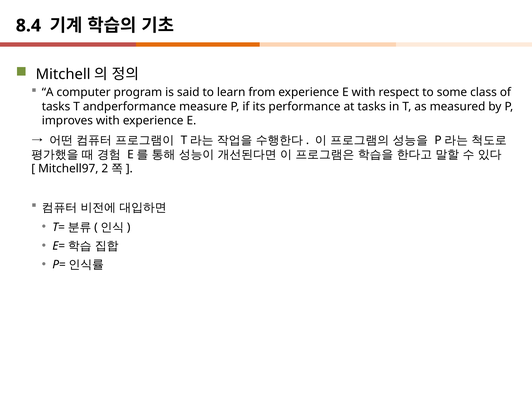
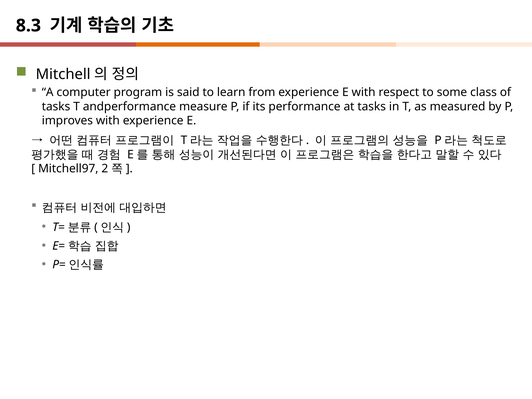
8.4: 8.4 -> 8.3 (28, 26)
